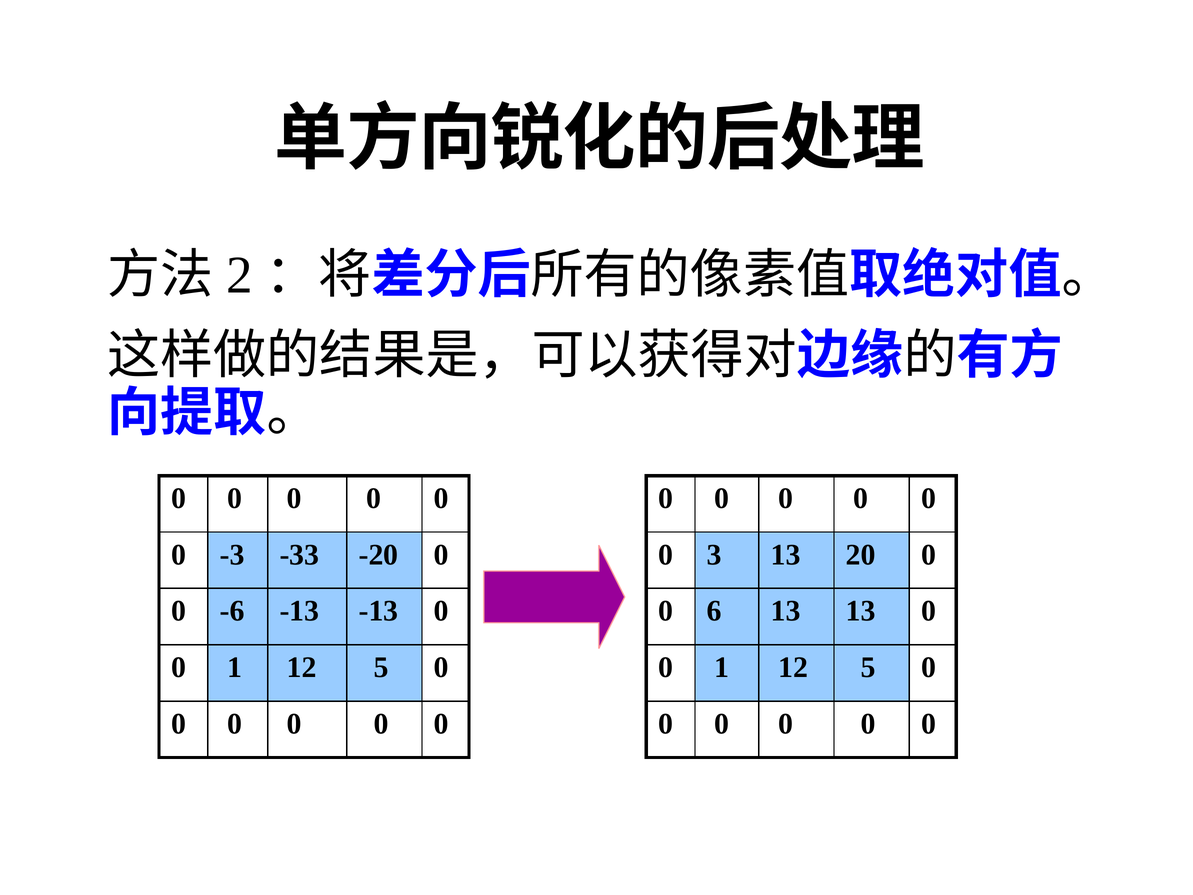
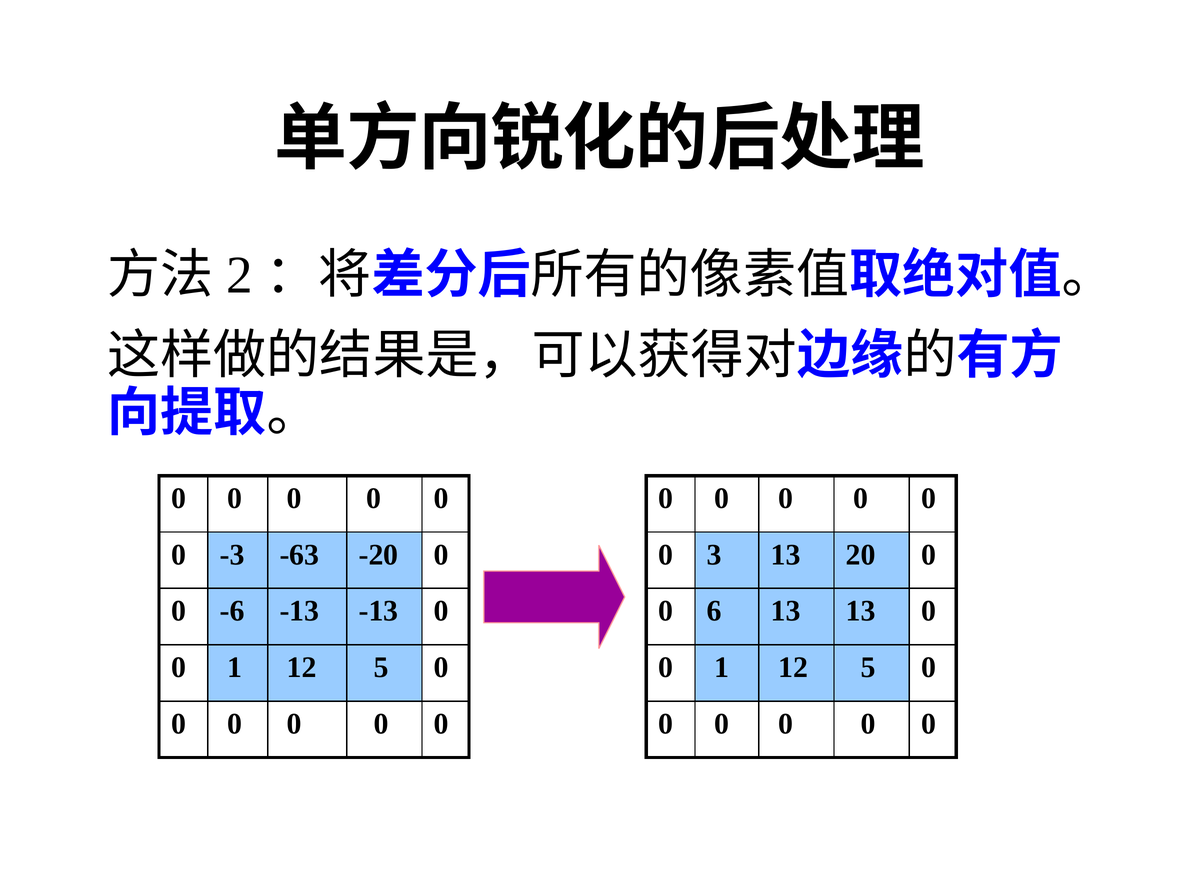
-33: -33 -> -63 (299, 555)
